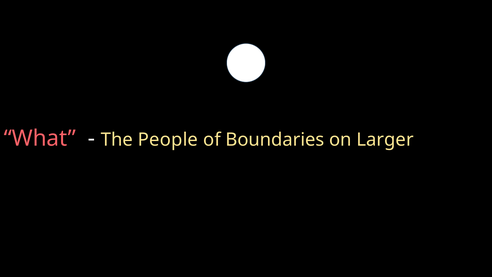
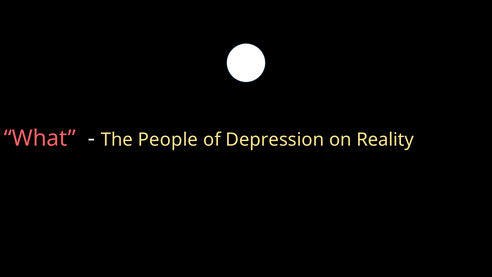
Boundaries: Boundaries -> Depression (275, 140)
Larger: Larger -> Reality (385, 140)
